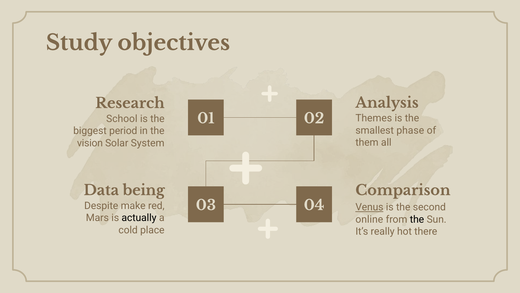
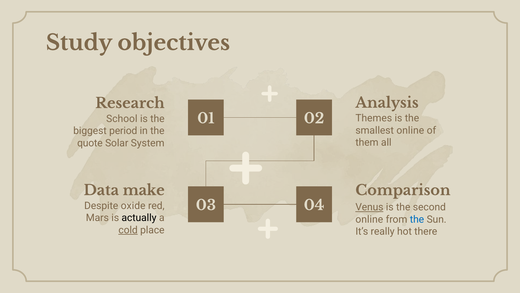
smallest phase: phase -> online (410, 130)
vision: vision -> quote (90, 143)
being: being -> make (144, 190)
make: make -> oxide (133, 205)
the colour: black -> blue (417, 219)
cold underline: none -> present (128, 230)
